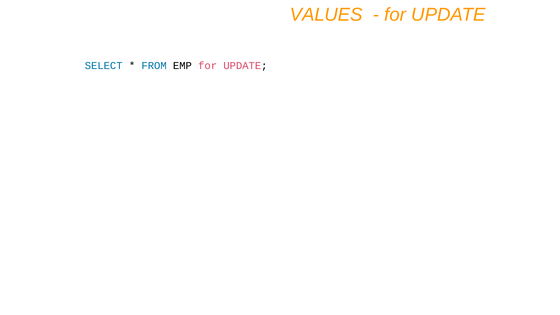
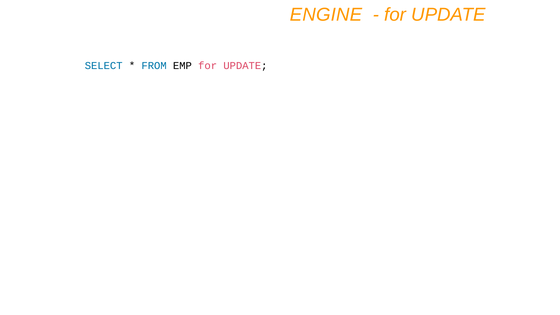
VALUES: VALUES -> ENGINE (326, 15)
